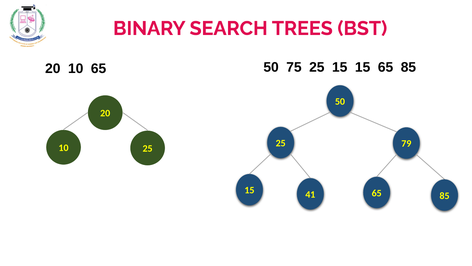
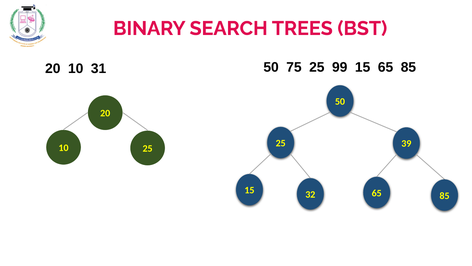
10 65: 65 -> 31 (99, 68)
25 15: 15 -> 99 (340, 67)
79: 79 -> 39 (406, 143)
41: 41 -> 32 (310, 194)
